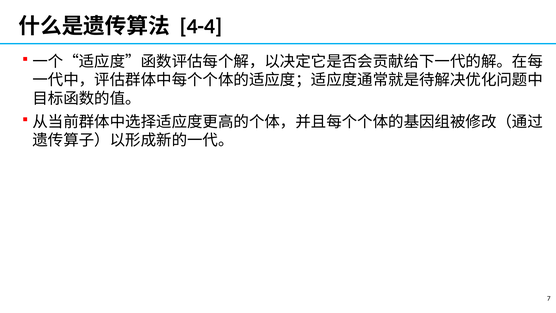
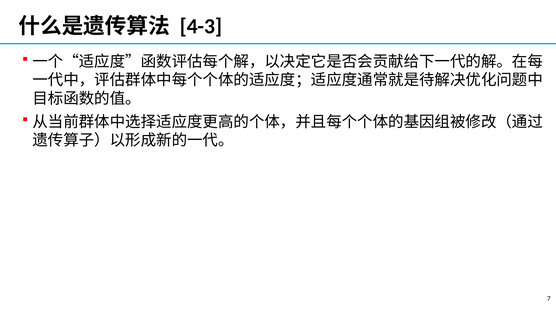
4-4: 4-4 -> 4-3 (201, 26)
